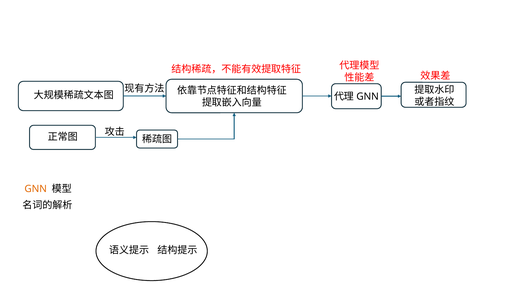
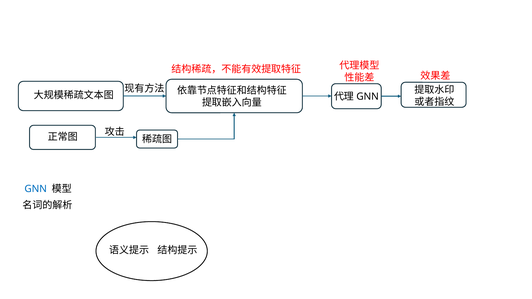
GNN colour: orange -> blue (36, 189)
